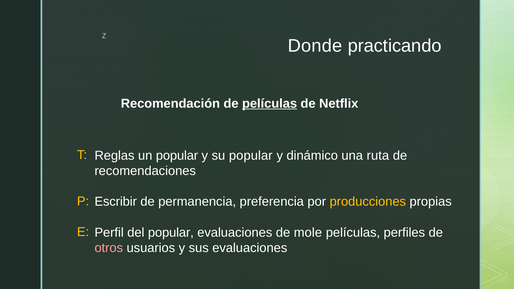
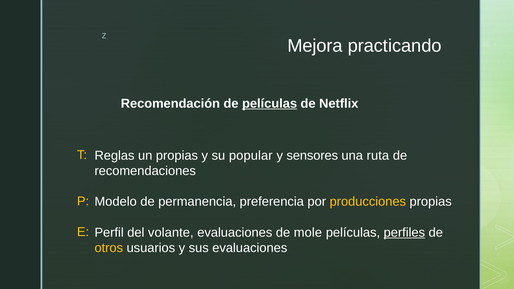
Donde: Donde -> Mejora (315, 46)
un popular: popular -> propias (177, 156)
dinámico: dinámico -> sensores (312, 156)
Escribir: Escribir -> Modelo (116, 202)
del popular: popular -> volante (171, 233)
perfiles underline: none -> present (404, 233)
otros colour: pink -> yellow (109, 248)
